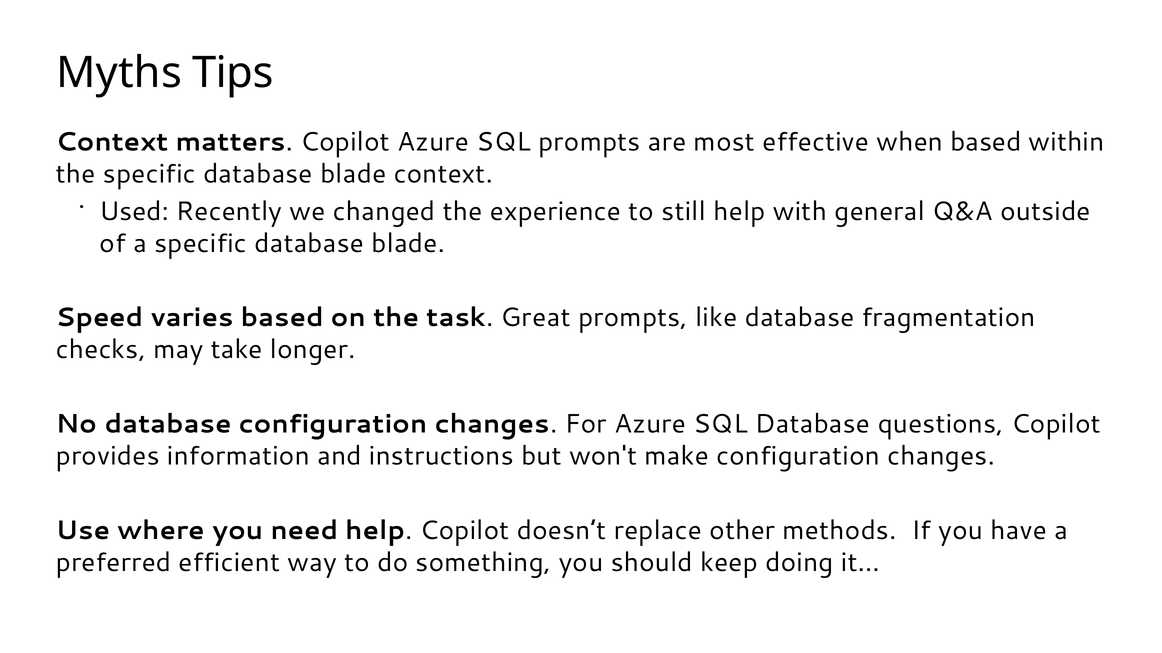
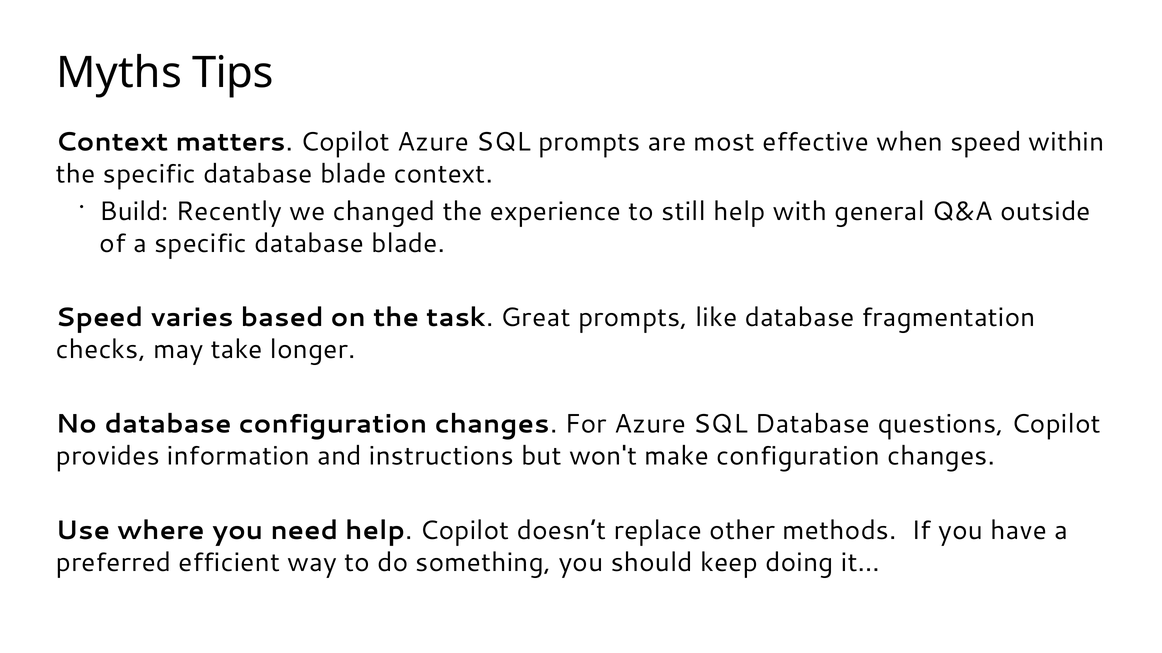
when based: based -> speed (986, 142)
Used: Used -> Build (134, 212)
